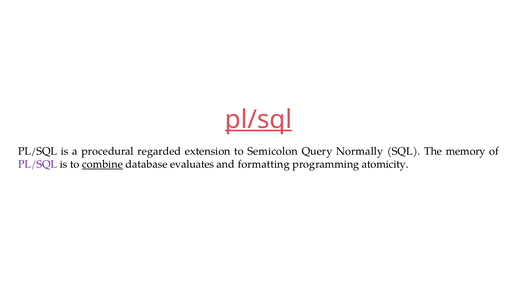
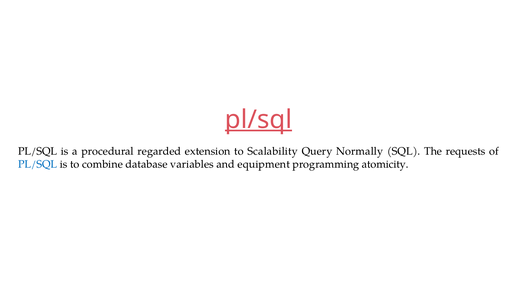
Semicolon: Semicolon -> Scalability (273, 151)
memory: memory -> requests (466, 151)
PL/SQL colour: purple -> blue (38, 164)
combine underline: present -> none (102, 164)
evaluates: evaluates -> variables (192, 164)
formatting: formatting -> equipment (264, 164)
